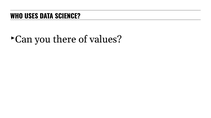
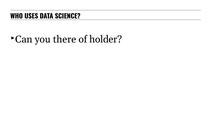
values: values -> holder (106, 39)
